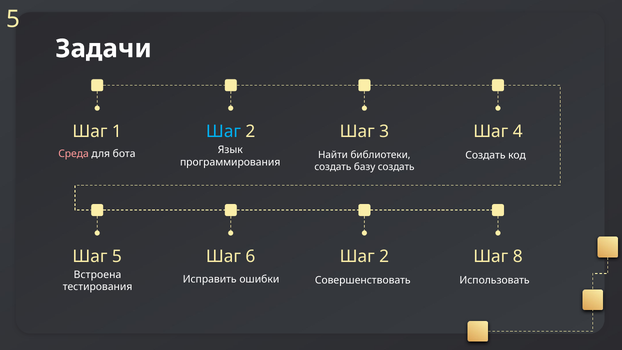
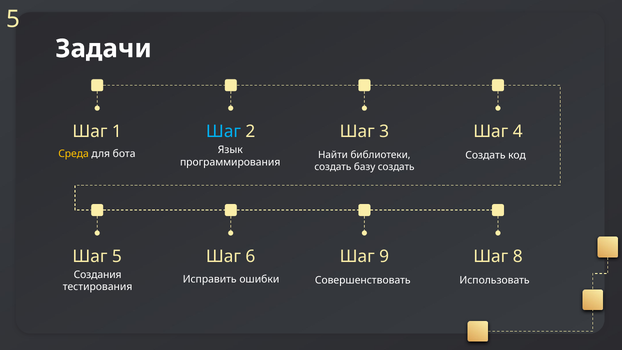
Среда colour: pink -> yellow (74, 154)
2: 2 -> 9 (384, 256)
Встроена: Встроена -> Создания (98, 274)
